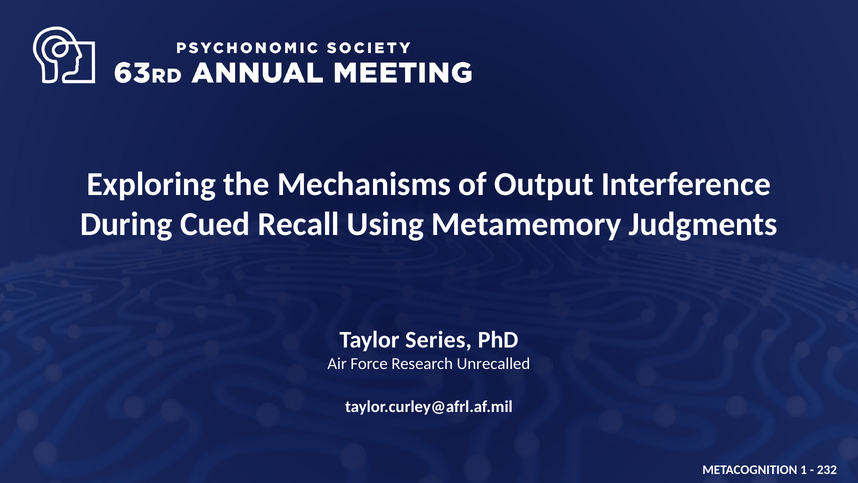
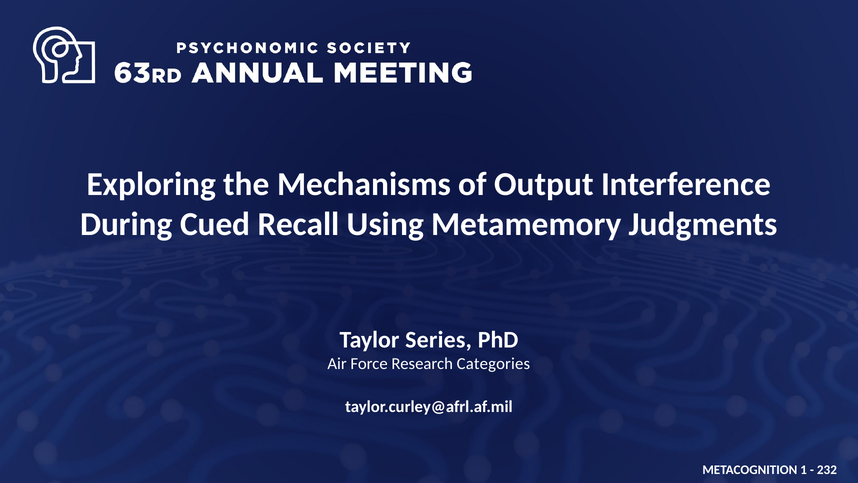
Unrecalled: Unrecalled -> Categories (493, 363)
